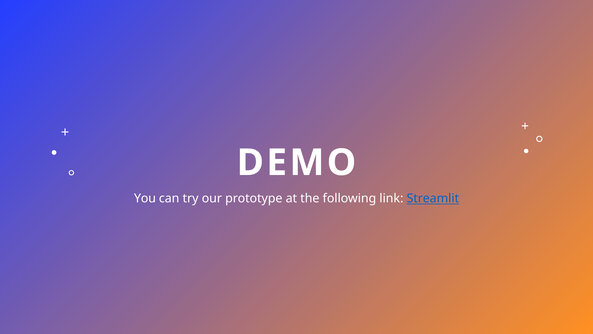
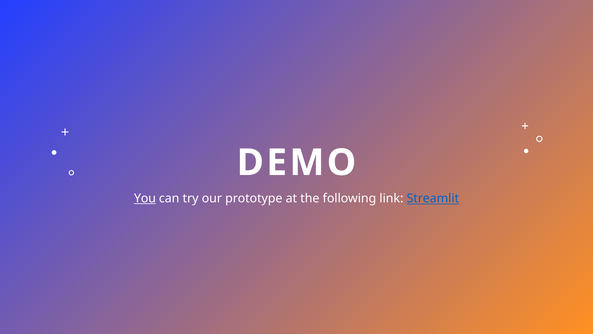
You underline: none -> present (145, 198)
